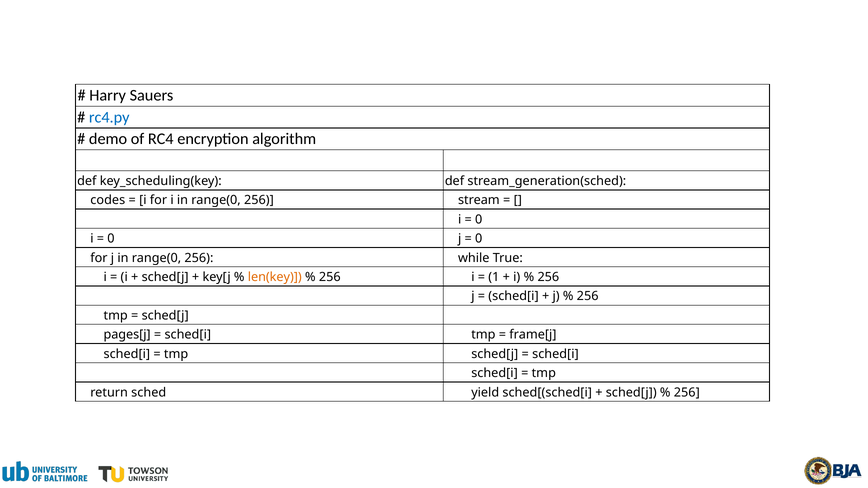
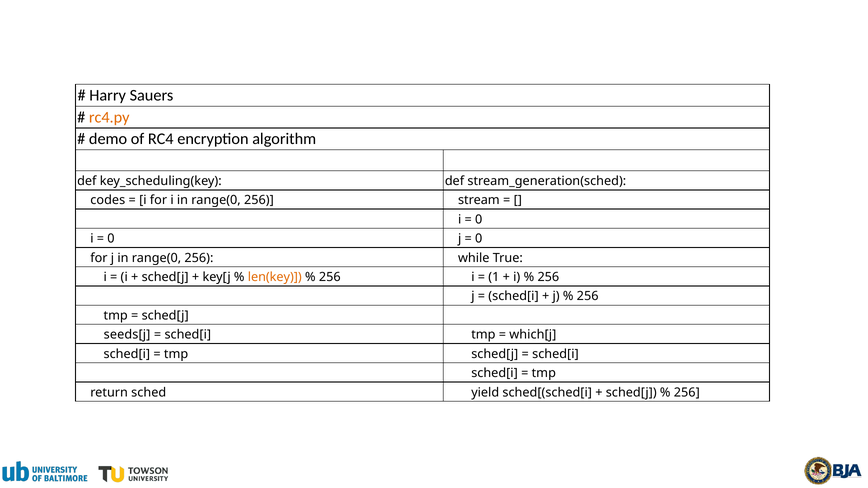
rc4.py colour: blue -> orange (109, 117)
pages[j: pages[j -> seeds[j (127, 335)
frame[j: frame[j -> which[j (533, 335)
